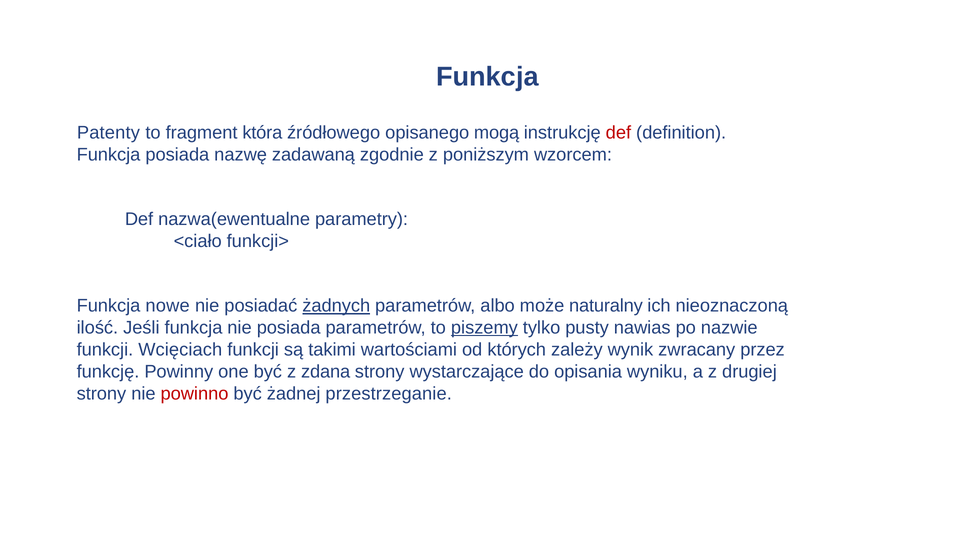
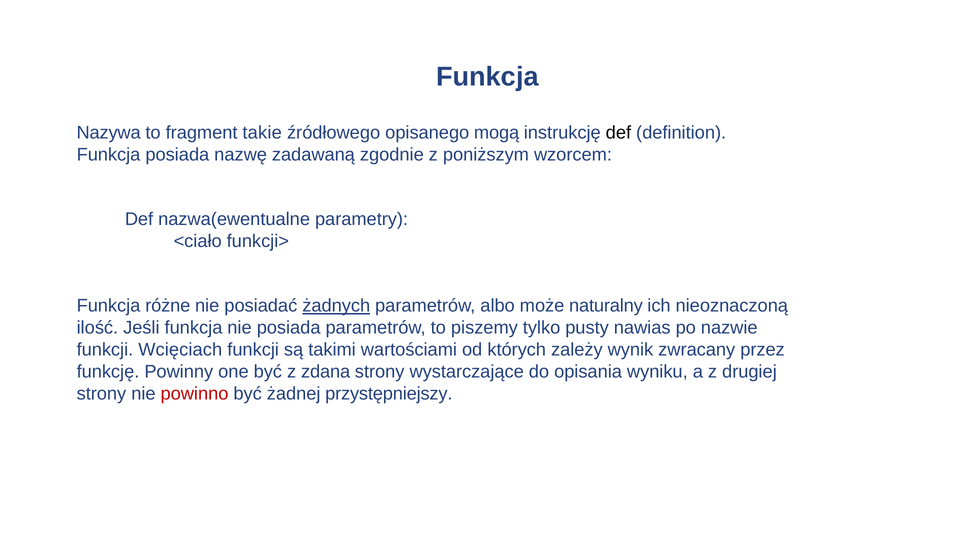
Patenty: Patenty -> Nazywa (109, 133)
która: która -> takie (262, 133)
def colour: red -> black (618, 133)
nowe: nowe -> różne (168, 306)
piszemy underline: present -> none (484, 328)
przestrzeganie: przestrzeganie -> przystępniejszy (389, 394)
